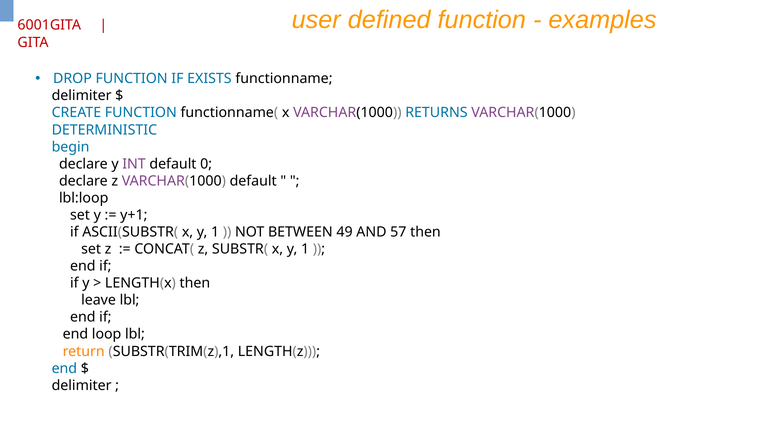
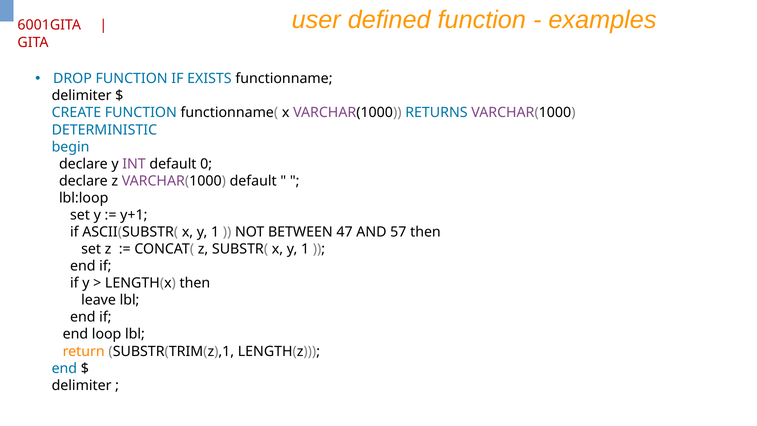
49: 49 -> 47 (345, 232)
